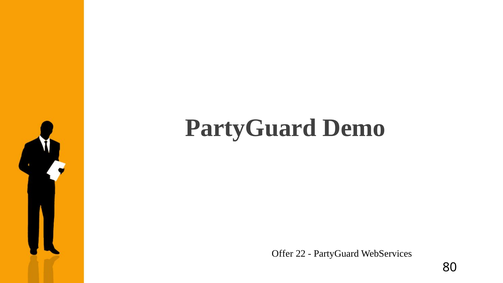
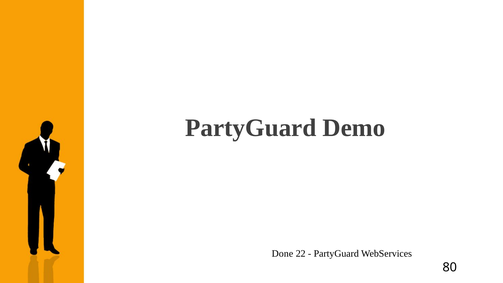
Offer: Offer -> Done (282, 253)
